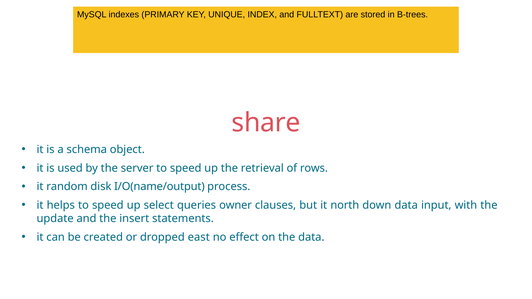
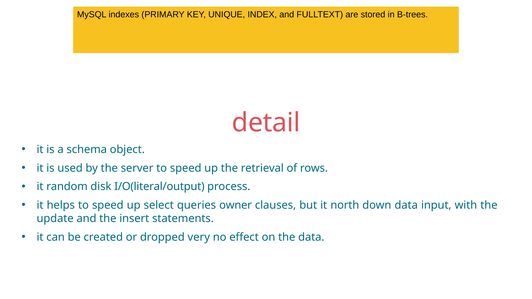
share: share -> detail (266, 123)
I/O(name/output: I/O(name/output -> I/O(literal/output (159, 187)
east: east -> very (199, 237)
